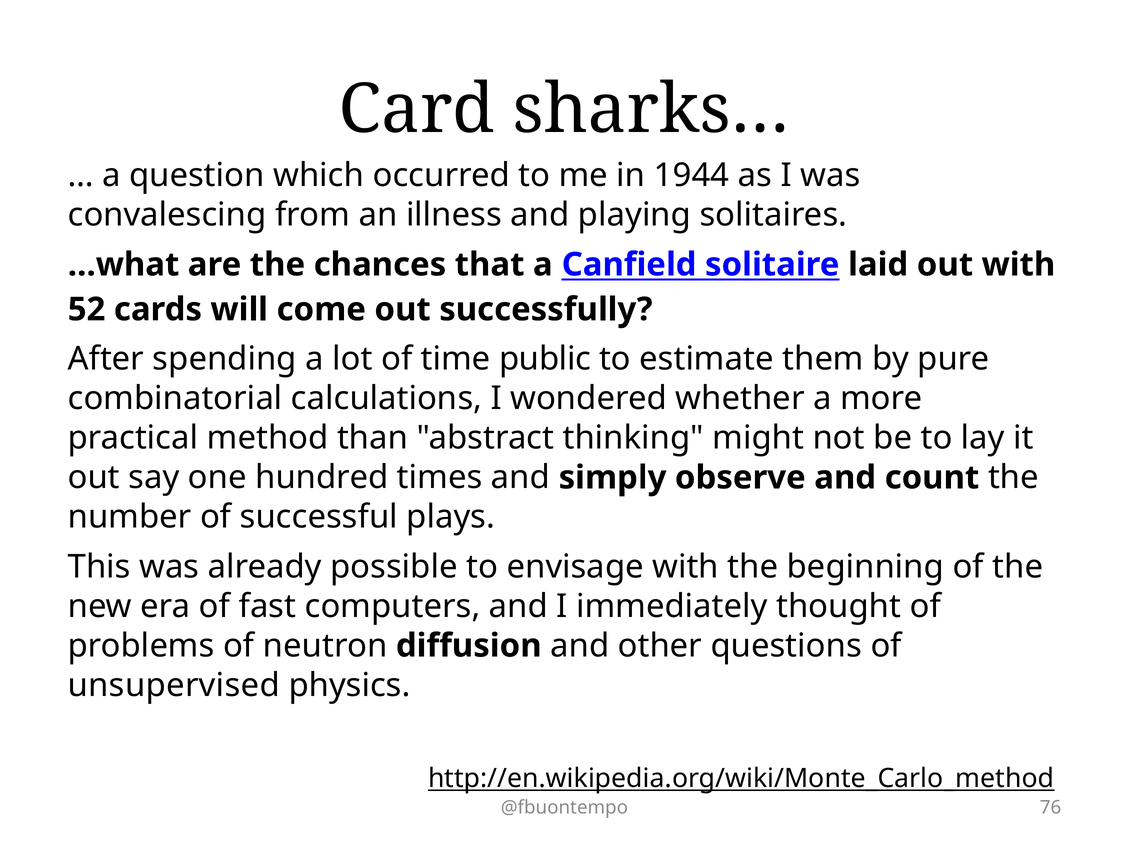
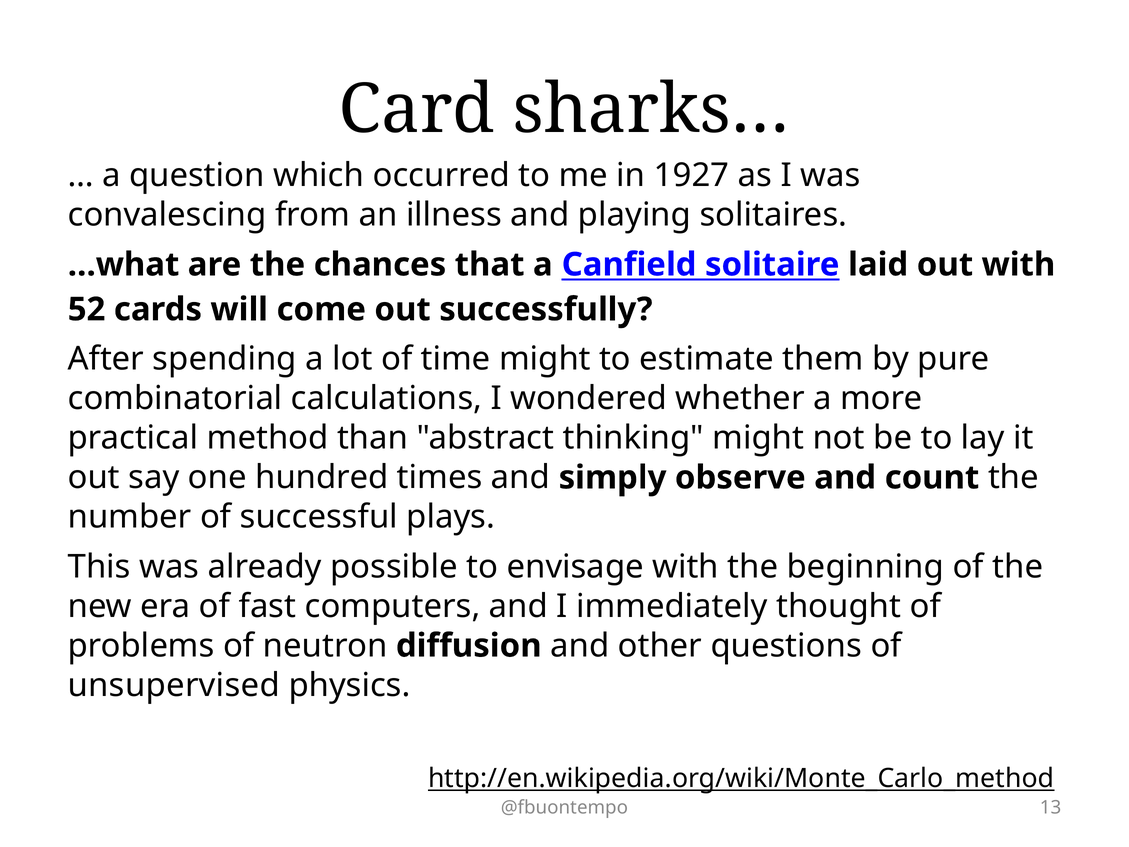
1944: 1944 -> 1927 (692, 175)
time public: public -> might (545, 359)
76: 76 -> 13 (1051, 807)
